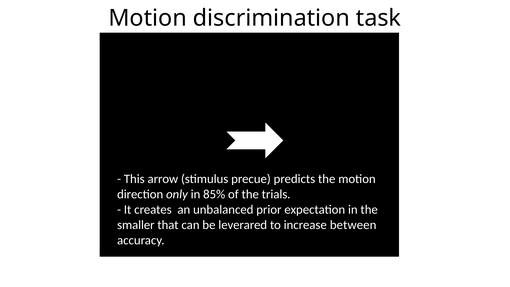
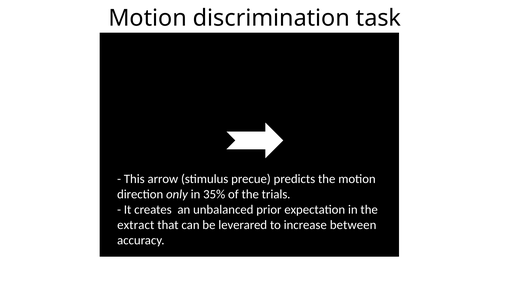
85%: 85% -> 35% (214, 194)
smaller: smaller -> extract (136, 225)
